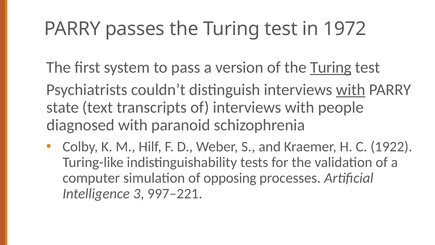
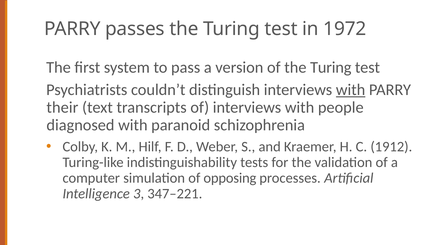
Turing underline: present -> none (331, 67)
state: state -> their (62, 107)
1922: 1922 -> 1912 (391, 146)
997–221: 997–221 -> 347–221 (175, 194)
